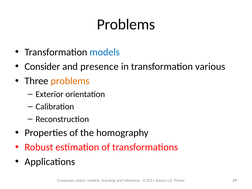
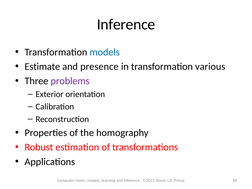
Problems: Problems -> Inference (126, 24)
Consider: Consider -> Estimate (42, 67)
problems colour: orange -> purple (70, 81)
